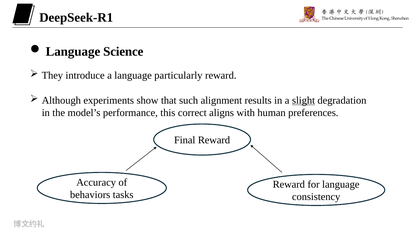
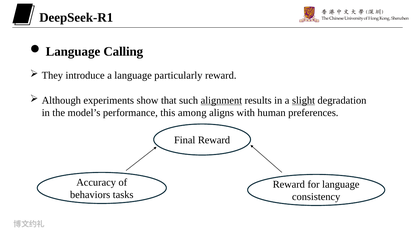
Science: Science -> Calling (123, 51)
alignment underline: none -> present (221, 100)
correct: correct -> among (192, 113)
